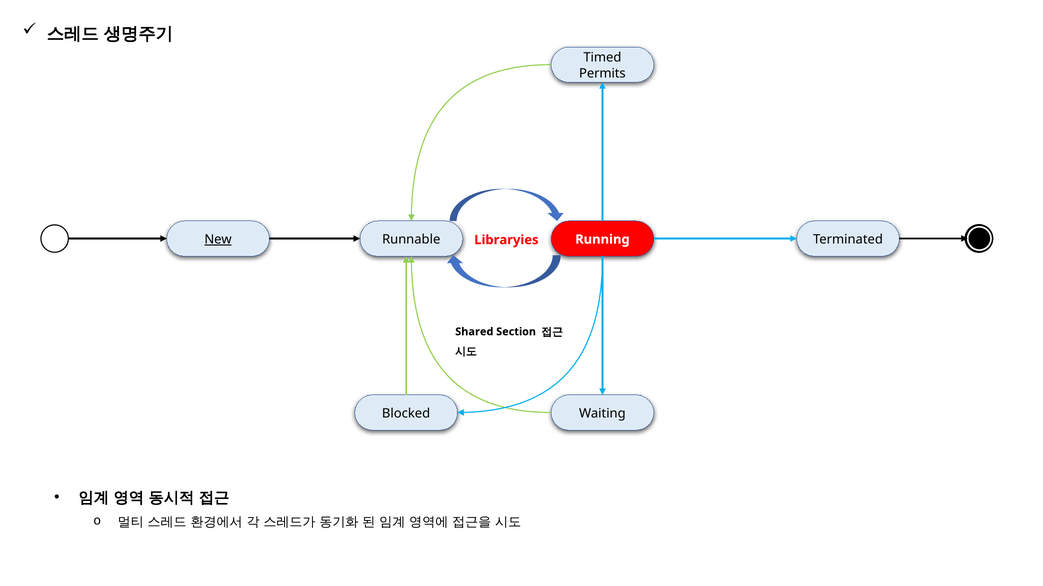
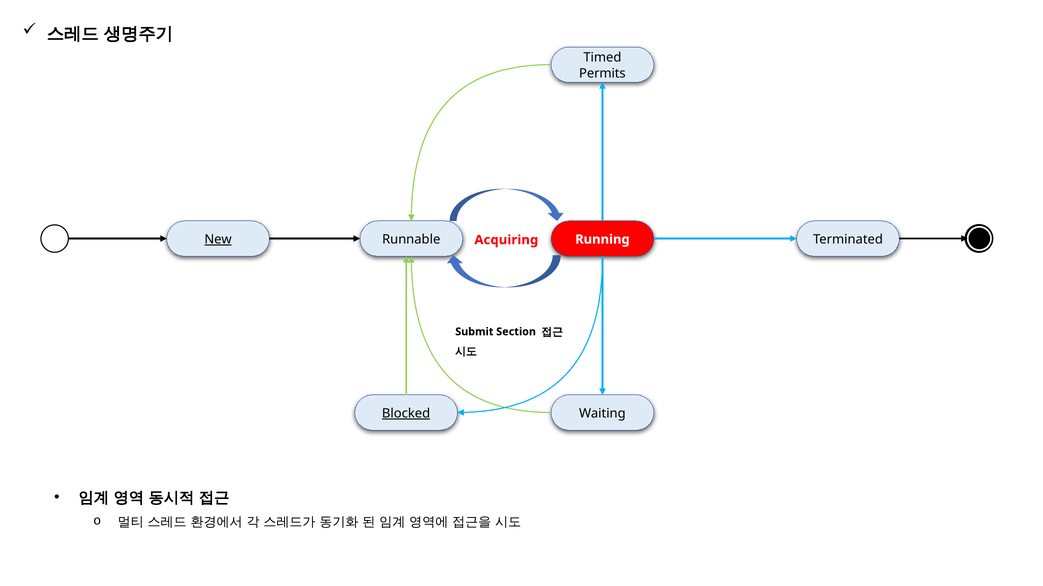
Libraryies: Libraryies -> Acquiring (506, 240)
Shared: Shared -> Submit (474, 332)
Blocked underline: none -> present (406, 414)
